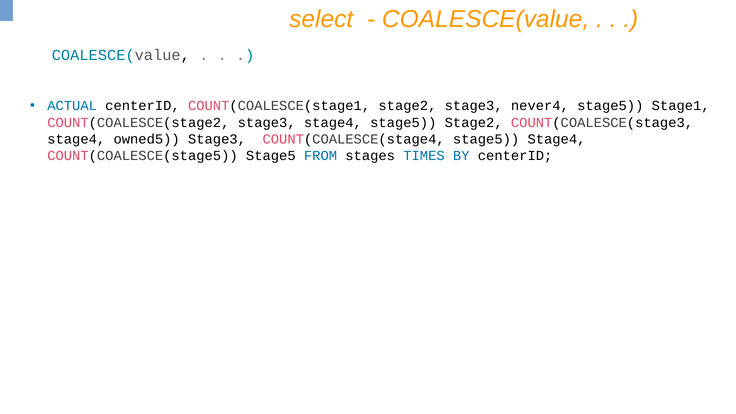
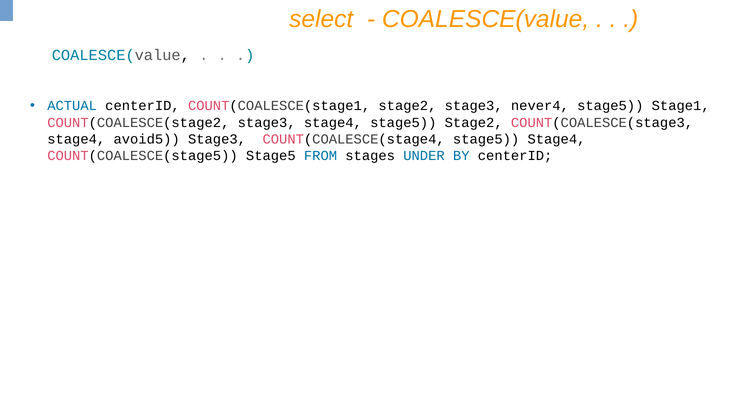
owned5: owned5 -> avoid5 (147, 139)
TIMES: TIMES -> UNDER (424, 156)
